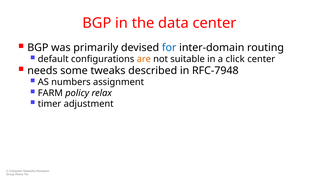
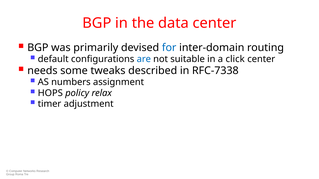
are colour: orange -> blue (144, 59)
RFC-7948: RFC-7948 -> RFC-7338 (215, 71)
FARM: FARM -> HOPS (50, 93)
